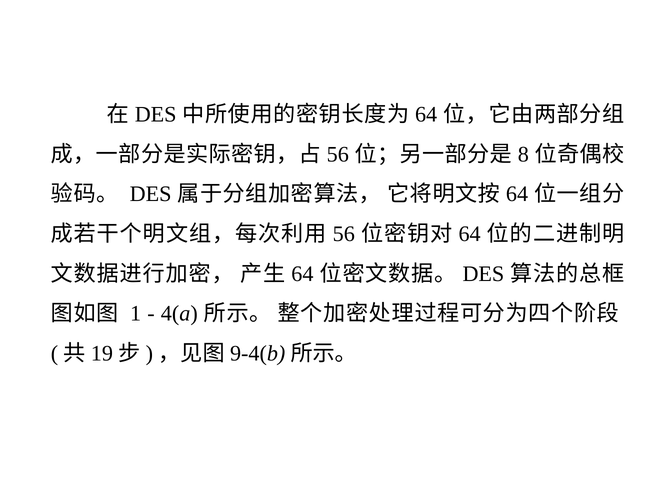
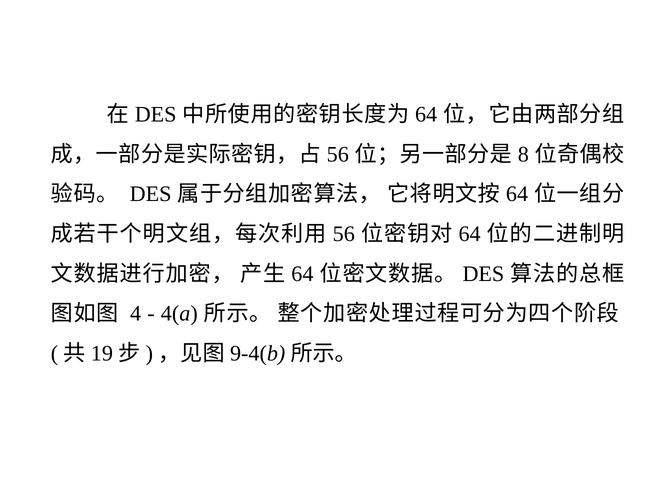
1: 1 -> 4 (136, 314)
